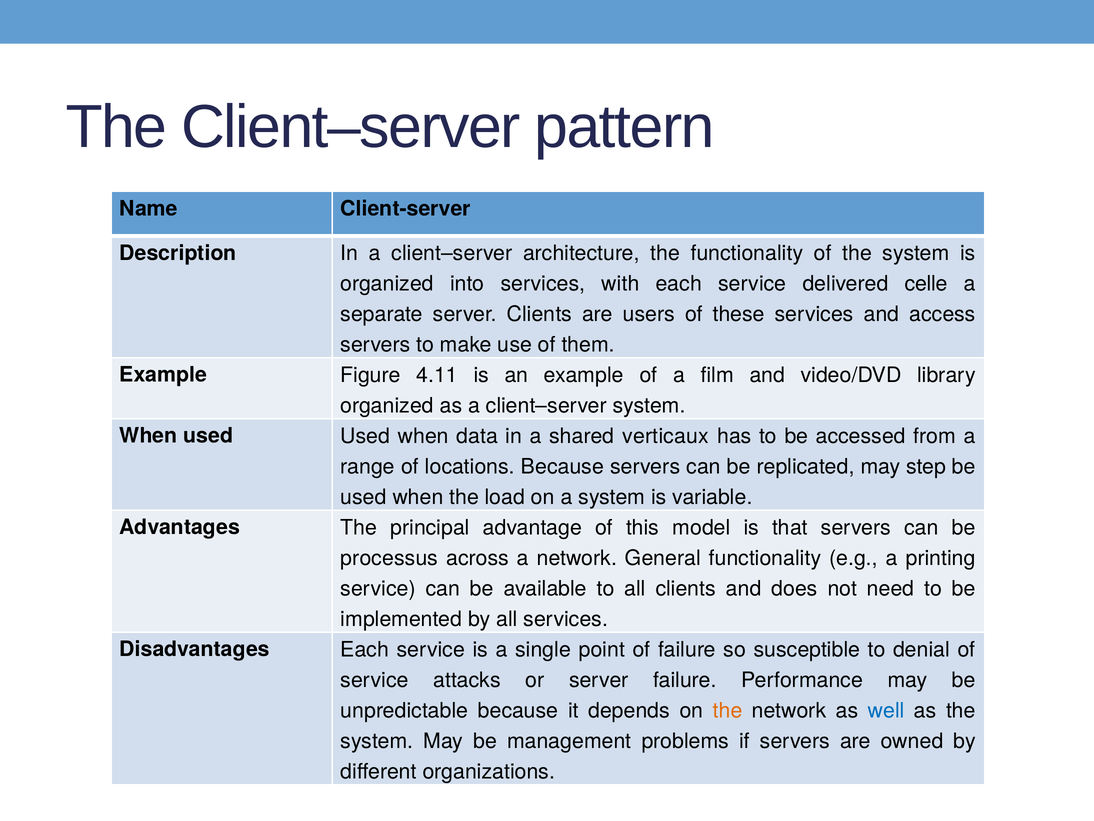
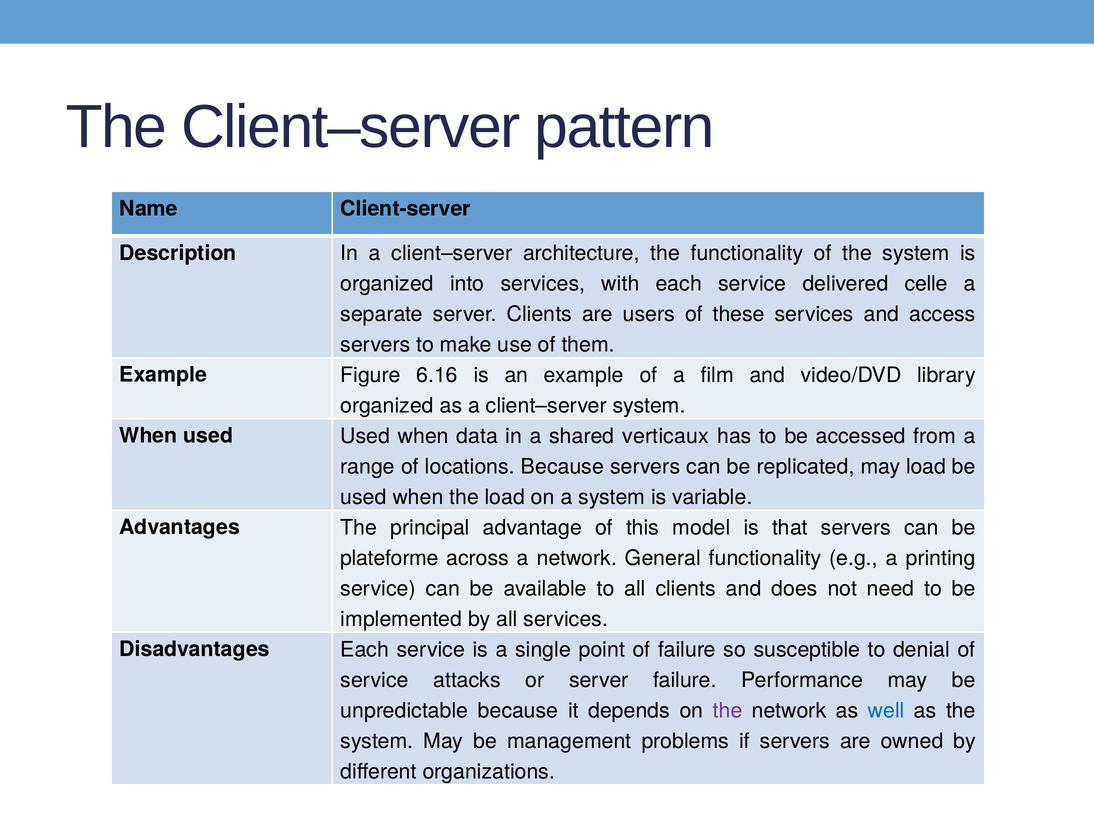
4.11: 4.11 -> 6.16 (437, 375)
may step: step -> load (926, 466)
processus: processus -> plateforme (389, 558)
the colour: orange -> purple (728, 710)
